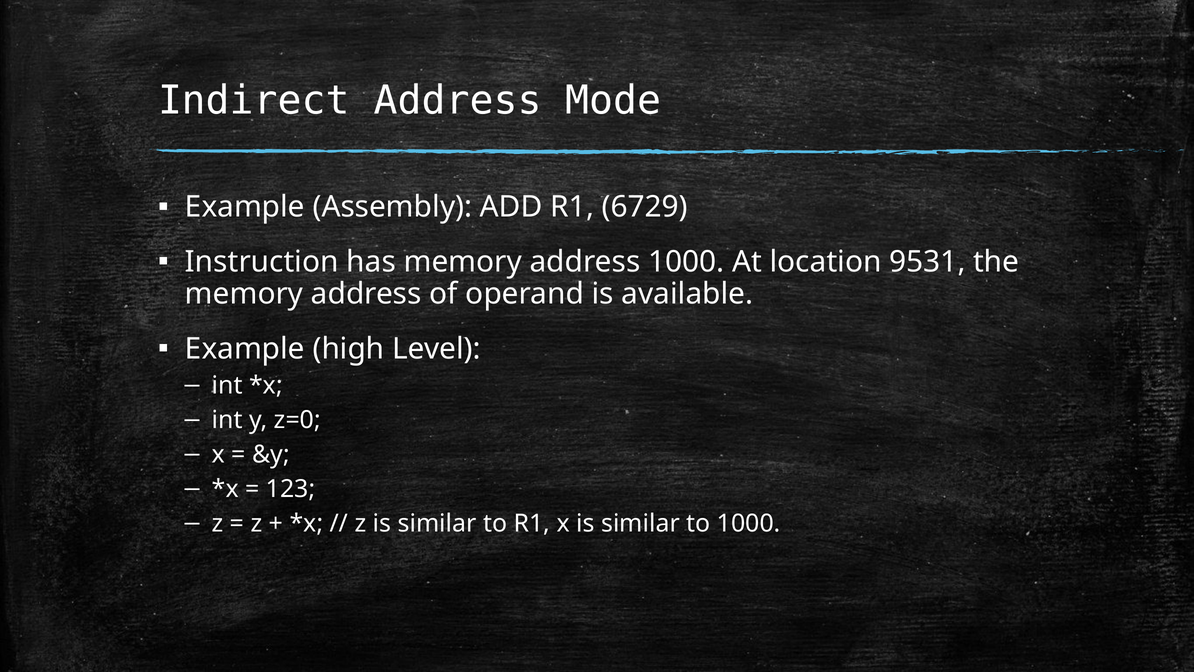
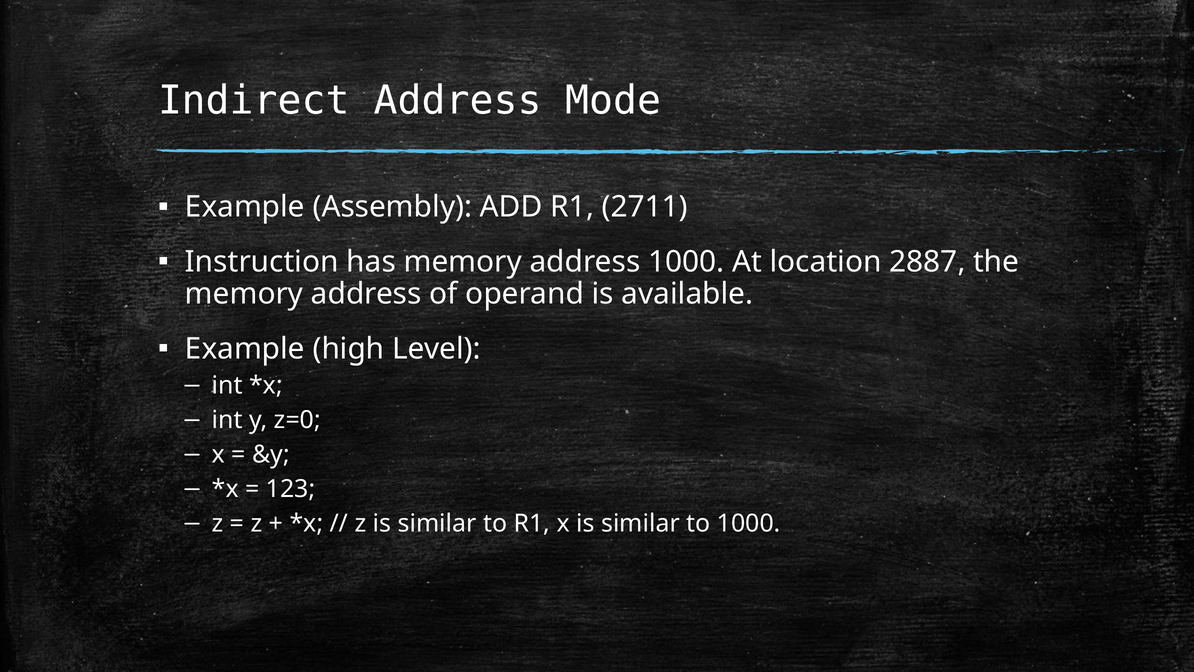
6729: 6729 -> 2711 (645, 207)
9531: 9531 -> 2887 (927, 262)
